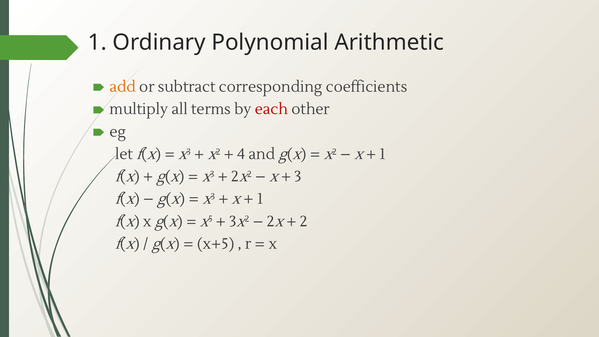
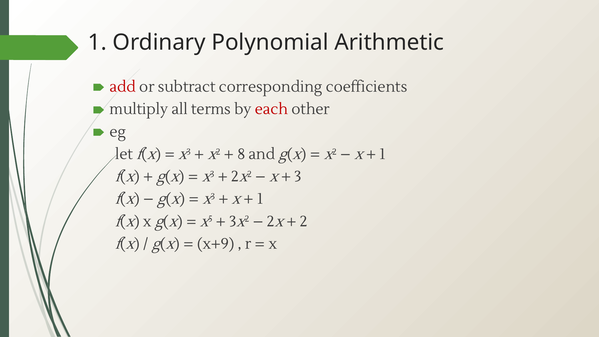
add colour: orange -> red (123, 87)
4: 4 -> 8 (241, 154)
x+5: x+5 -> x+9 (216, 244)
